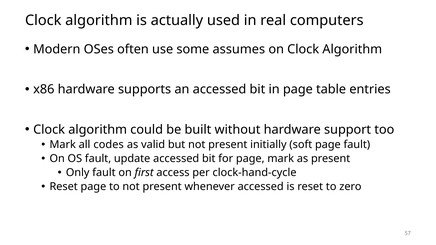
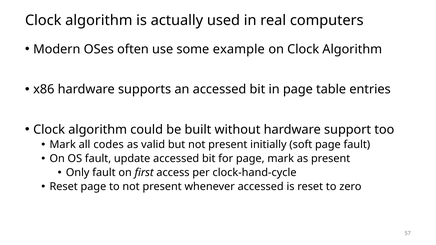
assumes: assumes -> example (239, 49)
